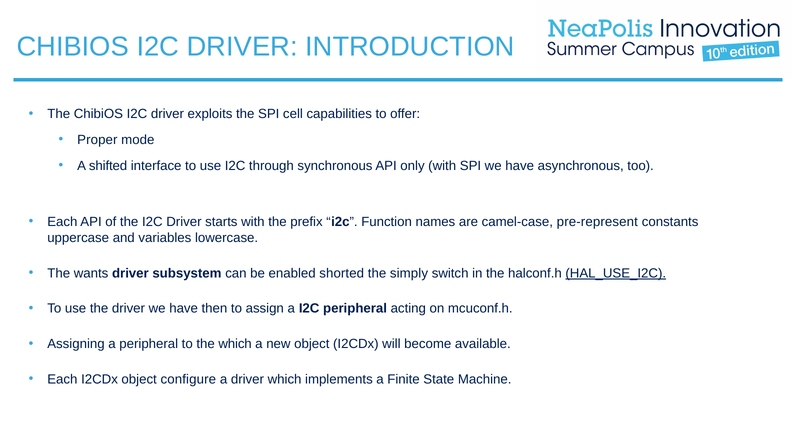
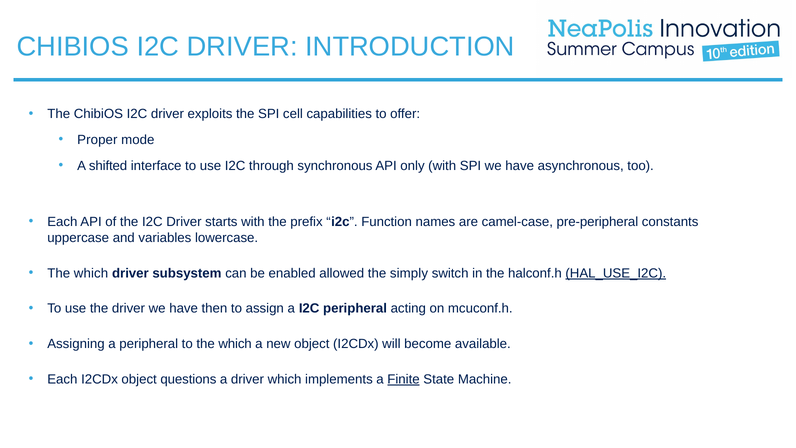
pre-represent: pre-represent -> pre-peripheral (597, 222)
wants: wants -> which (91, 273)
shorted: shorted -> allowed (342, 273)
configure: configure -> questions (188, 379)
Finite underline: none -> present (404, 379)
